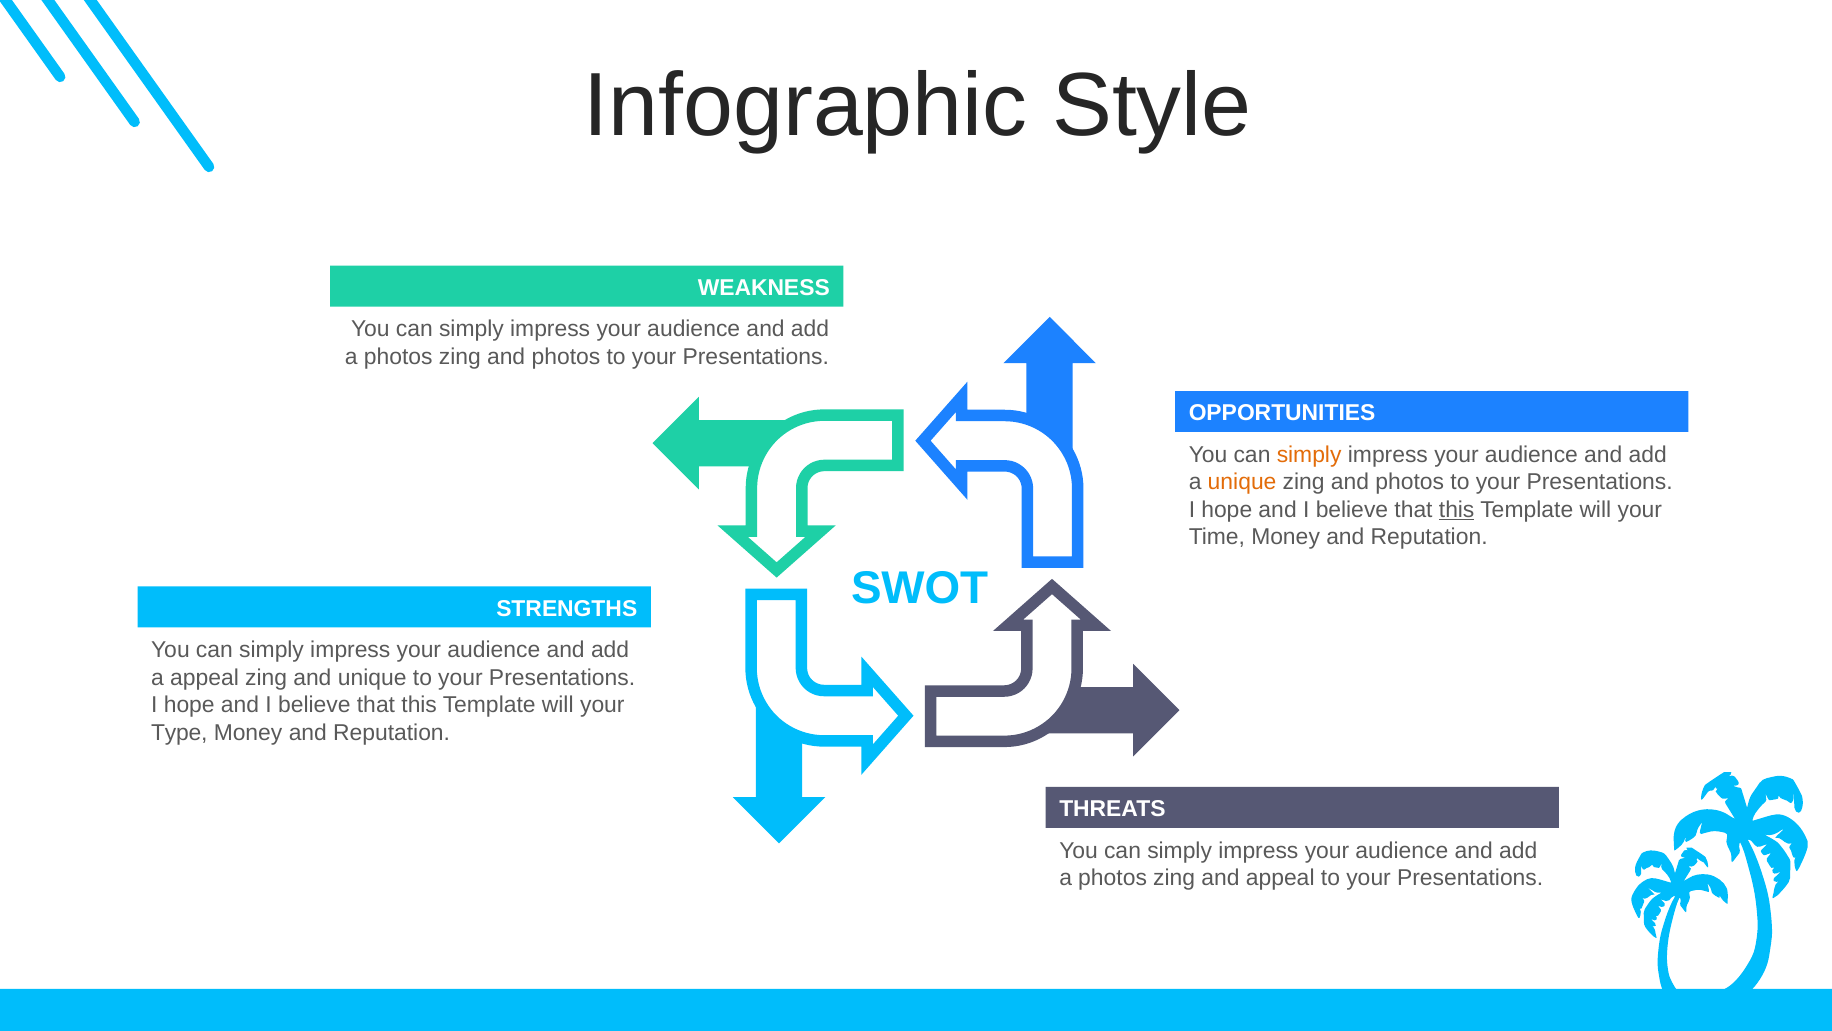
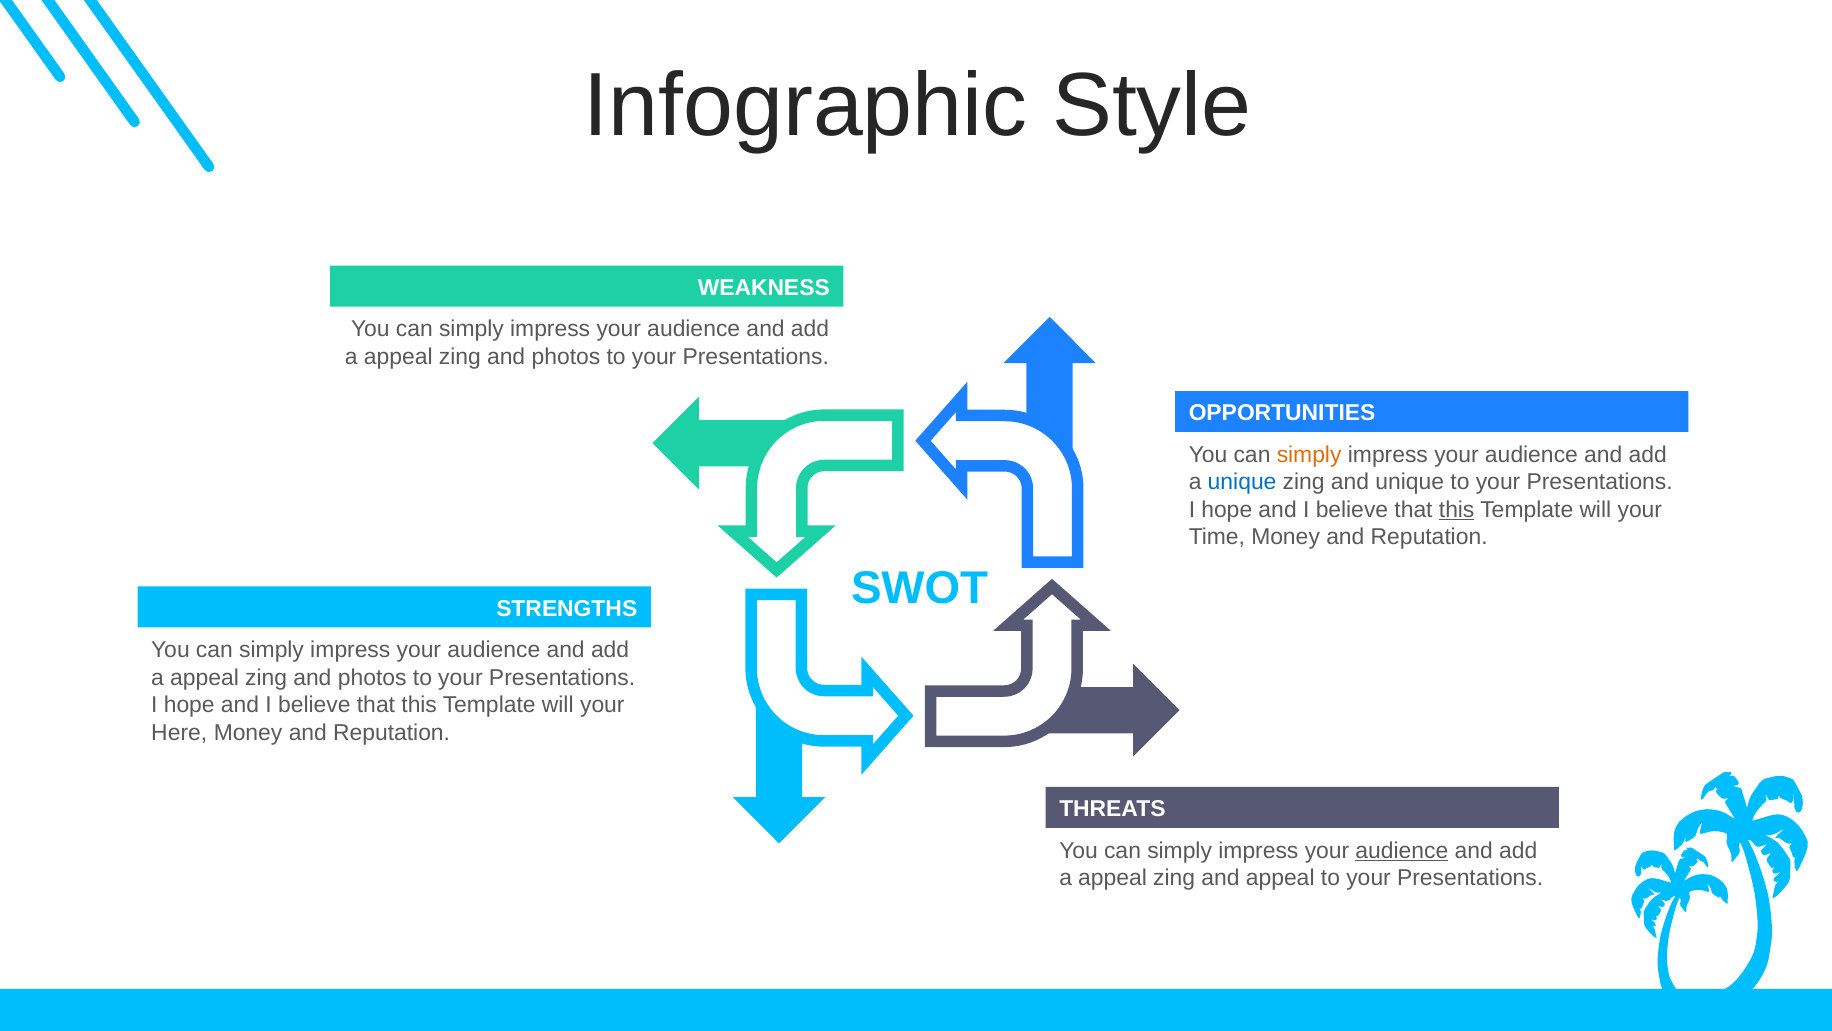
photos: photos -> appeal (398, 357)
unique colour: orange -> blue (1242, 482)
photos: photos -> unique (1410, 482)
unique: unique -> photos (372, 677)
Type: Type -> Here (179, 732)
audience underline: none -> present (1402, 850)
photos: photos -> appeal (1113, 878)
